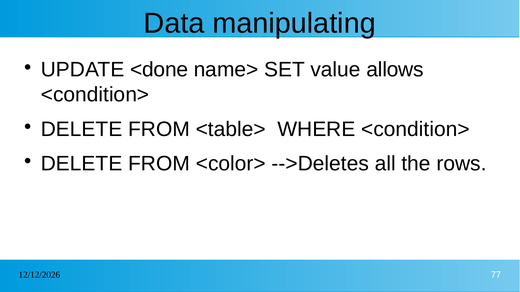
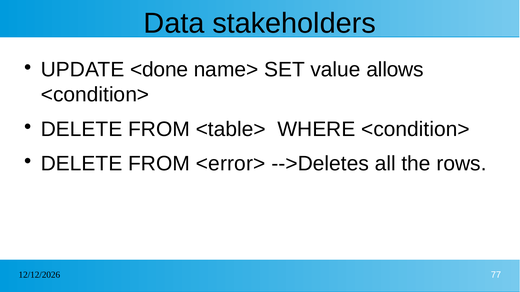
manipulating: manipulating -> stakeholders (294, 23)
<color>: <color> -> <error> (231, 164)
